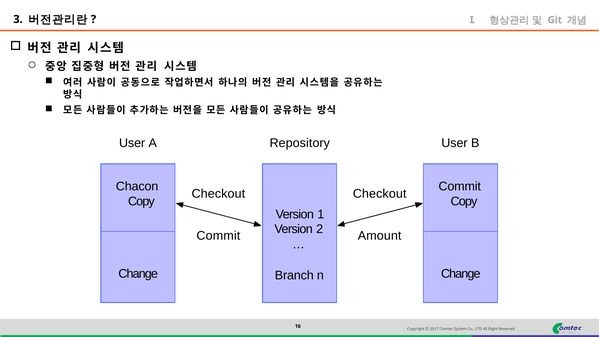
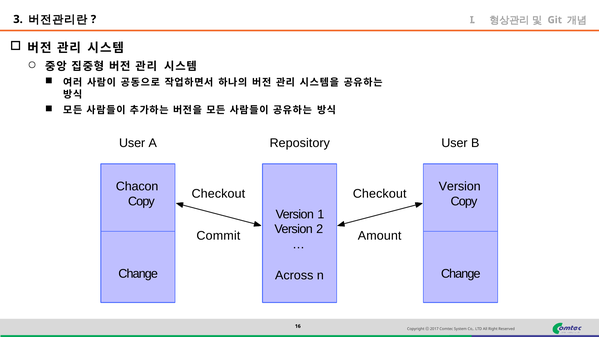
Commit: Commit -> Version (460, 186)
Branch: Branch -> Across (294, 275)
